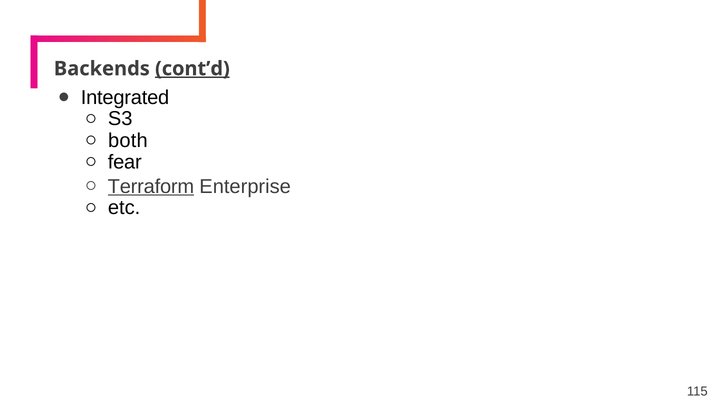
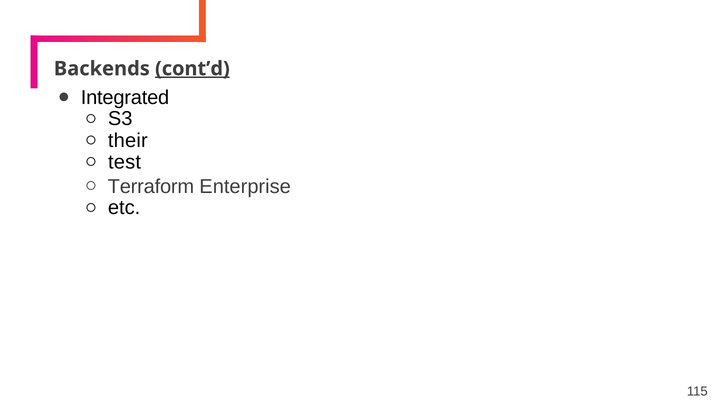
both: both -> their (128, 140)
fear: fear -> test (125, 162)
Terraform underline: present -> none (151, 186)
